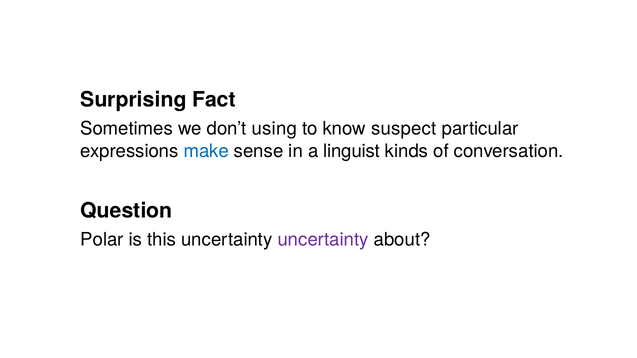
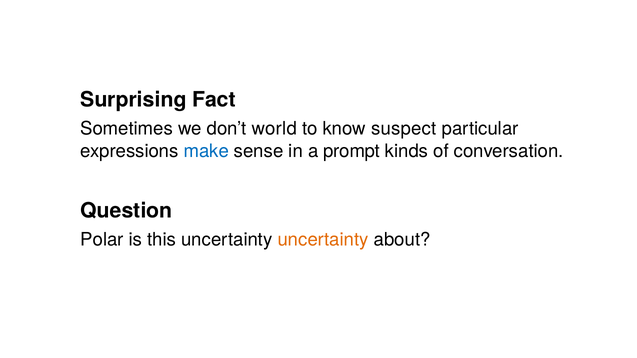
using: using -> world (274, 129)
linguist: linguist -> prompt (352, 151)
uncertainty colour: purple -> orange (323, 240)
